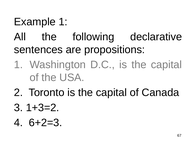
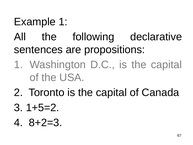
1+3=2: 1+3=2 -> 1+5=2 (43, 107)
6+2=3: 6+2=3 -> 8+2=3 (46, 122)
